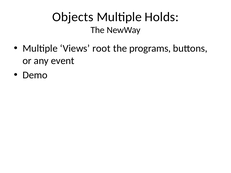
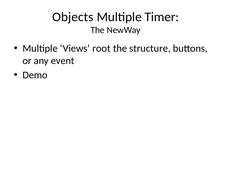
Holds: Holds -> Timer (162, 17)
programs: programs -> structure (150, 48)
